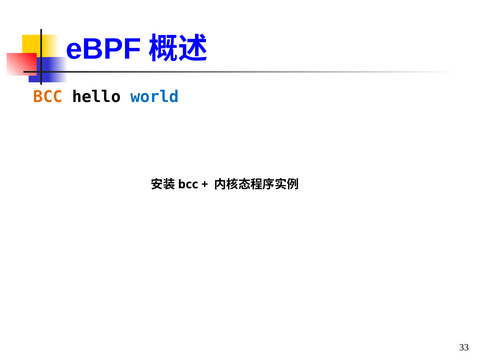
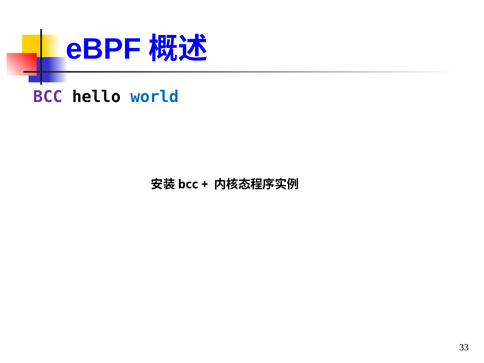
BCC colour: orange -> purple (48, 97)
